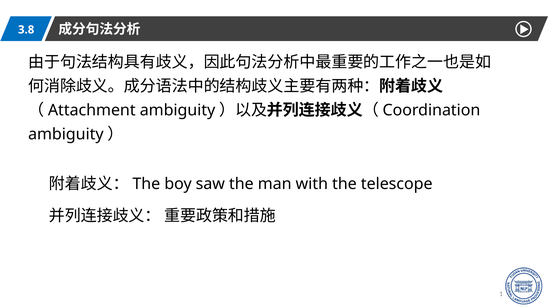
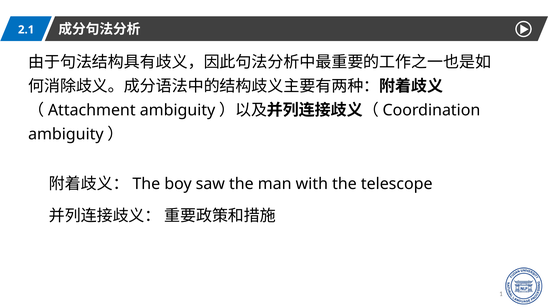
3.8: 3.8 -> 2.1 (26, 30)
